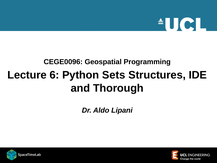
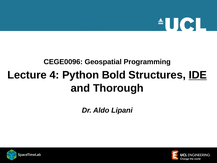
6: 6 -> 4 (54, 75)
Sets: Sets -> Bold (114, 75)
IDE underline: none -> present (198, 75)
